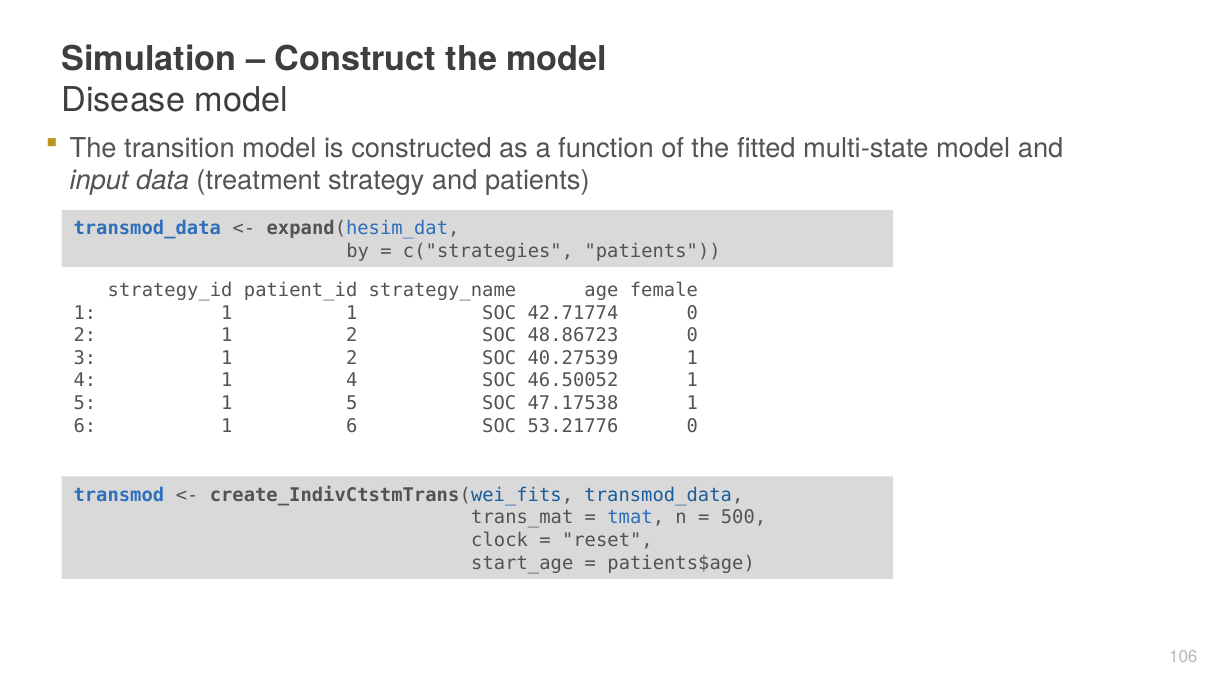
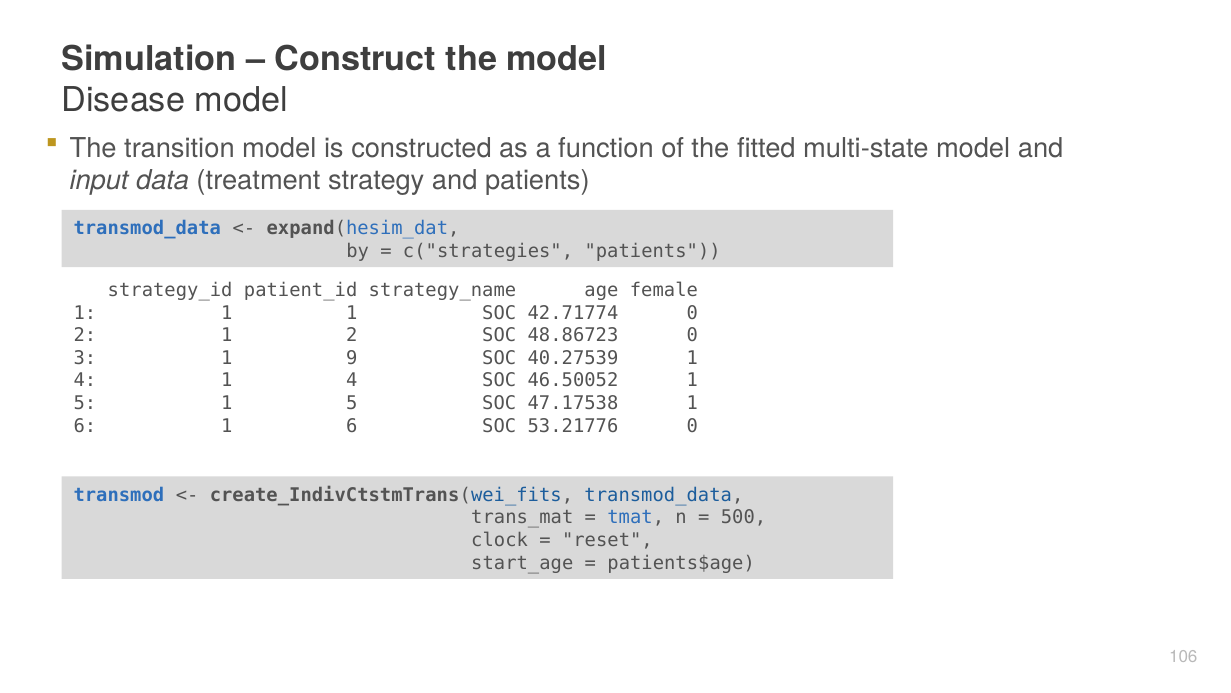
3 1 2: 2 -> 9 (352, 358)
